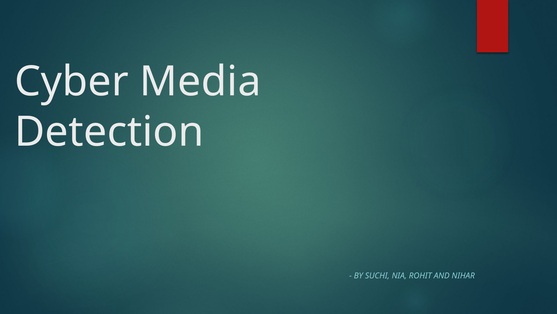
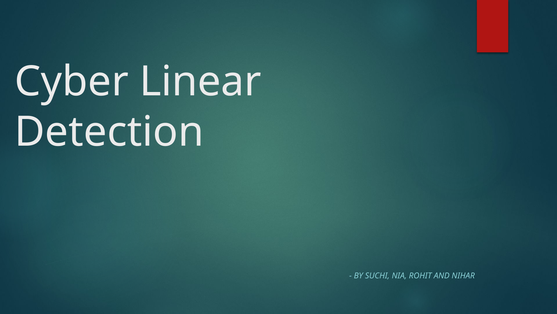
Media: Media -> Linear (200, 81)
